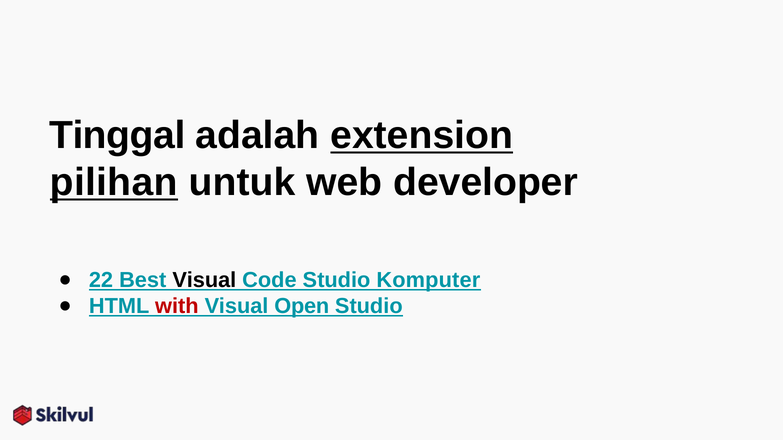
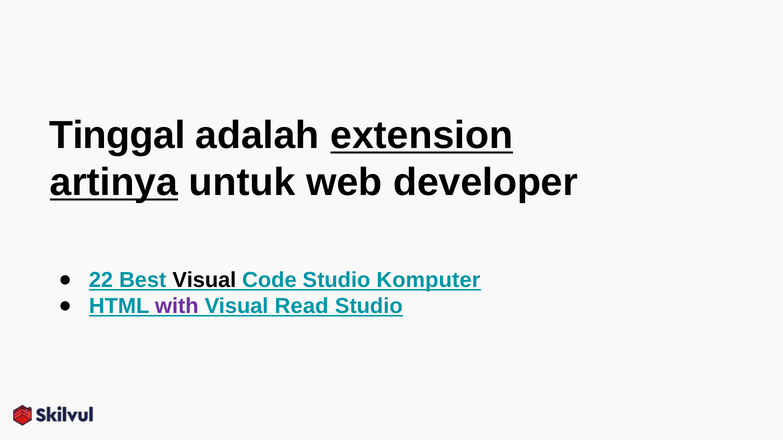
pilihan: pilihan -> artinya (114, 182)
with colour: red -> purple (177, 307)
Open: Open -> Read (302, 307)
